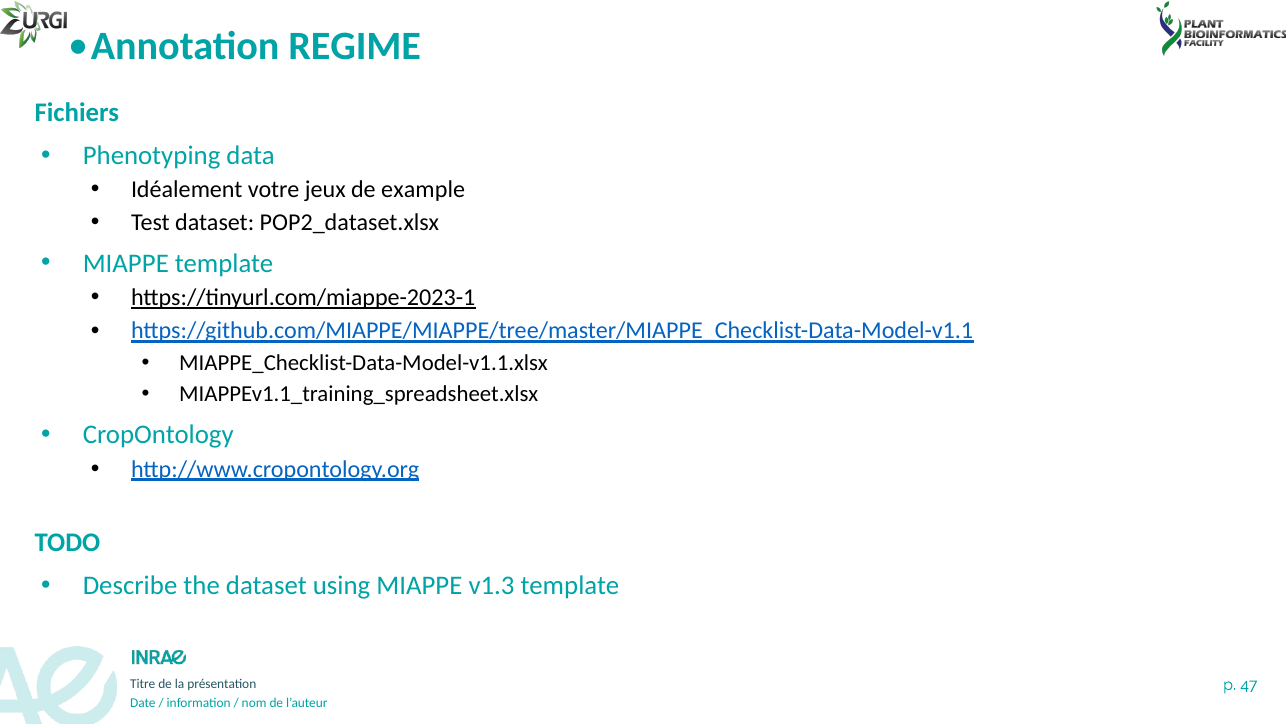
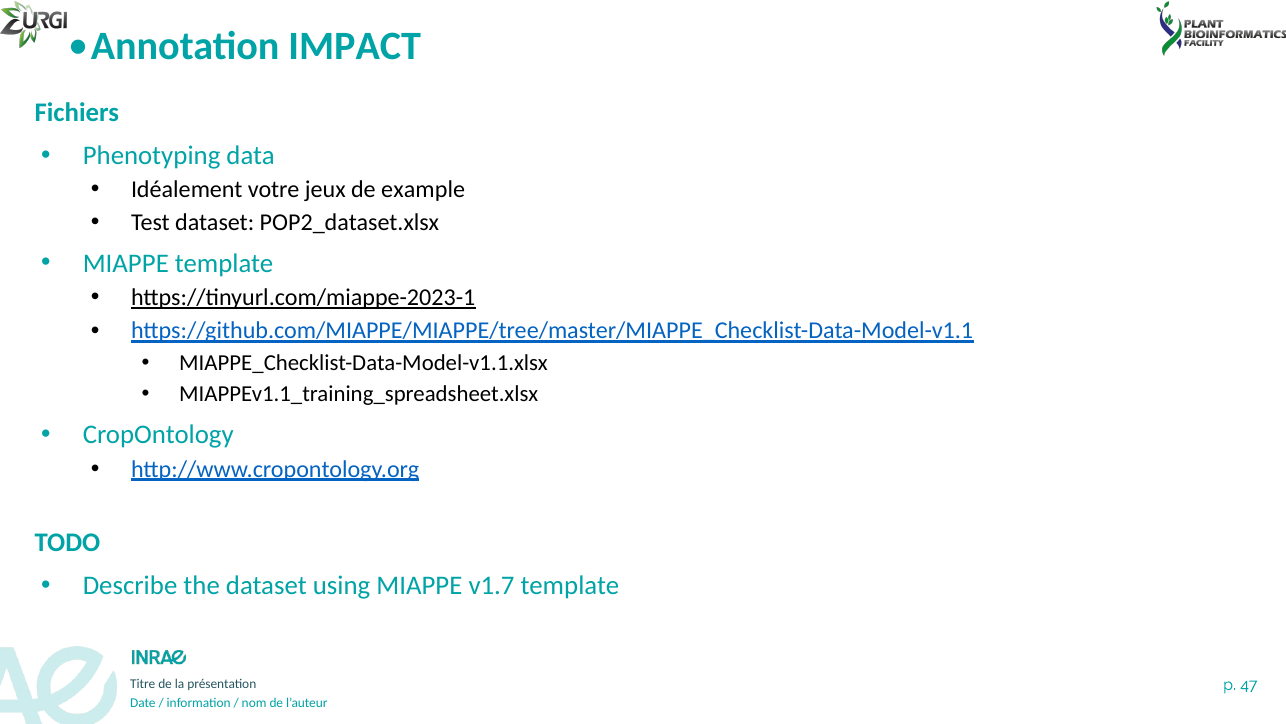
REGIME: REGIME -> IMPACT (355, 47)
v1.3: v1.3 -> v1.7 (492, 585)
